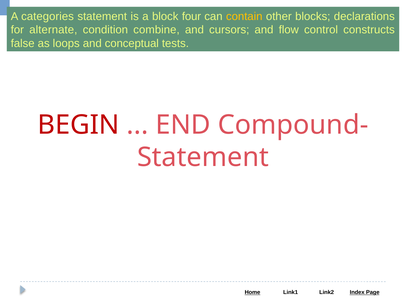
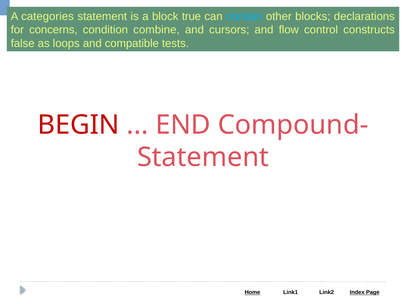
four: four -> true (191, 16)
contain colour: yellow -> light blue (244, 16)
alternate: alternate -> concerns (53, 30)
conceptual: conceptual -> compatible (132, 43)
